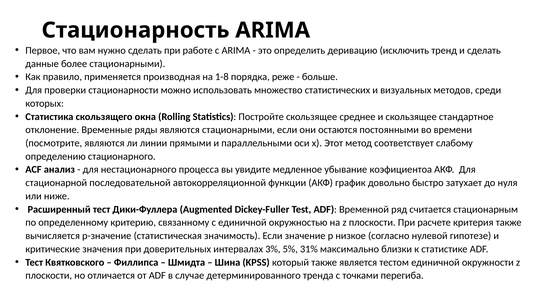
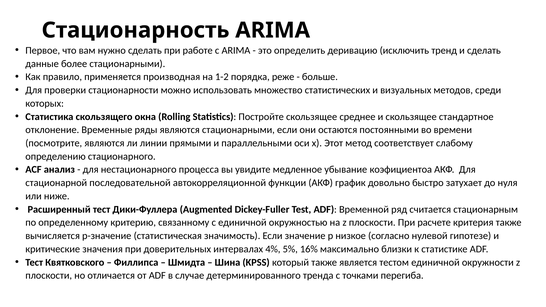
1-8: 1-8 -> 1-2 (222, 77)
3%: 3% -> 4% (273, 249)
31%: 31% -> 16% (309, 249)
